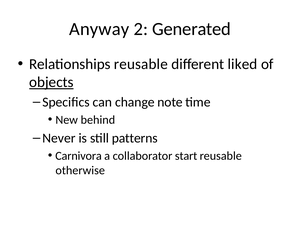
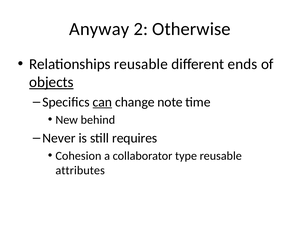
Generated: Generated -> Otherwise (191, 29)
liked: liked -> ends (242, 64)
can underline: none -> present (102, 102)
patterns: patterns -> requires (135, 138)
Carnivora: Carnivora -> Cohesion (78, 156)
start: start -> type (186, 156)
otherwise: otherwise -> attributes (80, 170)
